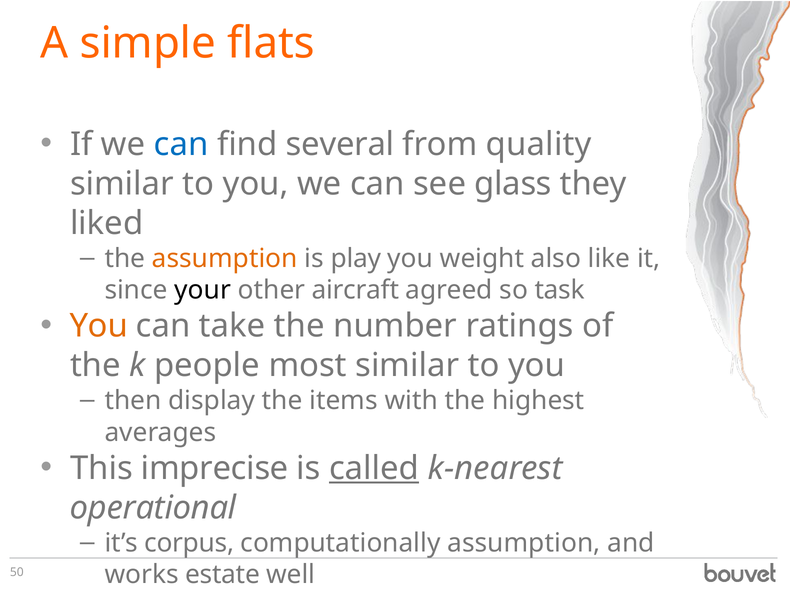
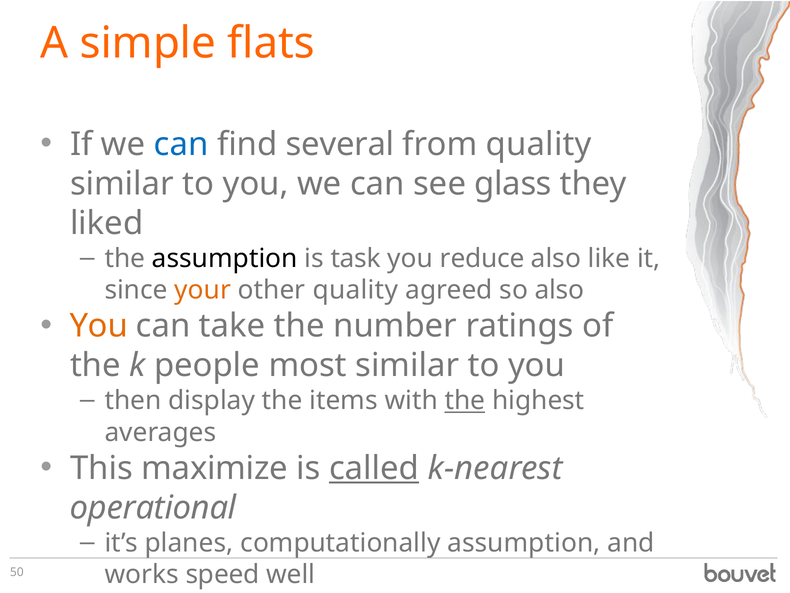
assumption colour: orange -> black (225, 258)
play: play -> task (356, 258)
weight: weight -> reduce (482, 258)
your colour: black -> orange (203, 290)
other aircraft: aircraft -> quality (355, 290)
so task: task -> also (560, 290)
the underline: none -> present (465, 400)
imprecise: imprecise -> maximize (215, 468)
corpus: corpus -> planes (189, 543)
estate: estate -> speed (223, 574)
